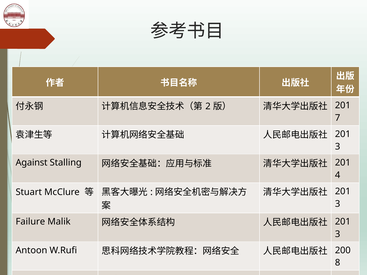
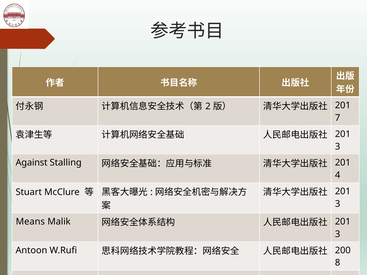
Failure: Failure -> Means (30, 222)
